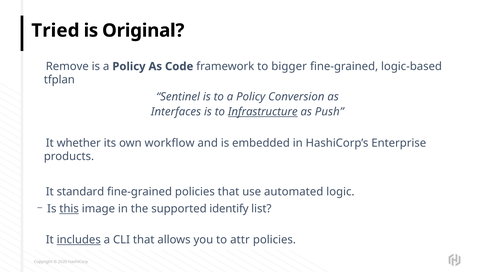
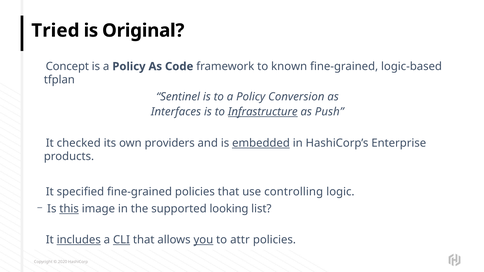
Remove: Remove -> Concept (67, 66)
bigger: bigger -> known (289, 66)
whether: whether -> checked (79, 143)
workflow: workflow -> providers (170, 143)
embedded underline: none -> present (261, 143)
standard: standard -> specified (80, 192)
automated: automated -> controlling (294, 192)
identify: identify -> looking (229, 209)
CLI underline: none -> present (121, 240)
you underline: none -> present (203, 240)
